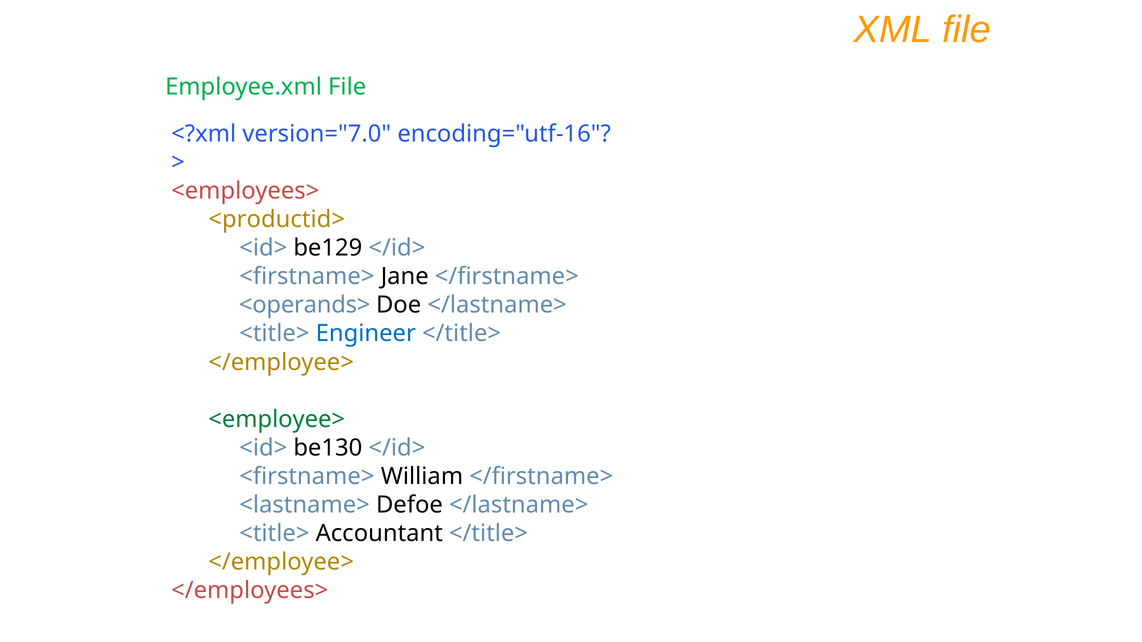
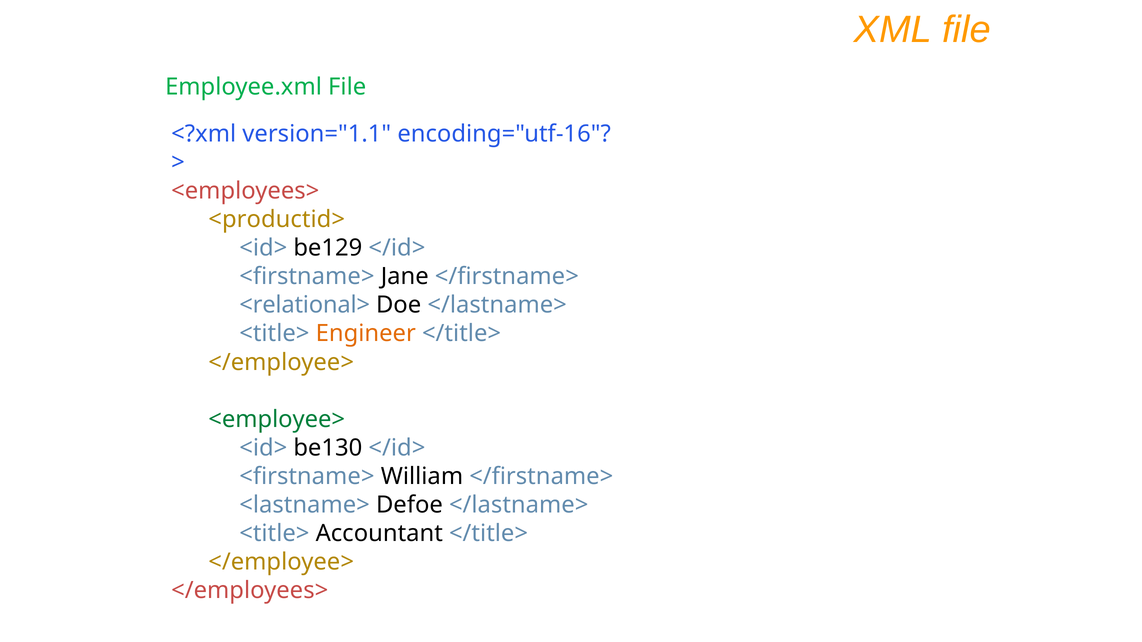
version="7.0: version="7.0 -> version="1.1 (317, 134)
<operands>: <operands> -> <relational> (305, 305)
Engineer colour: blue -> orange (366, 334)
